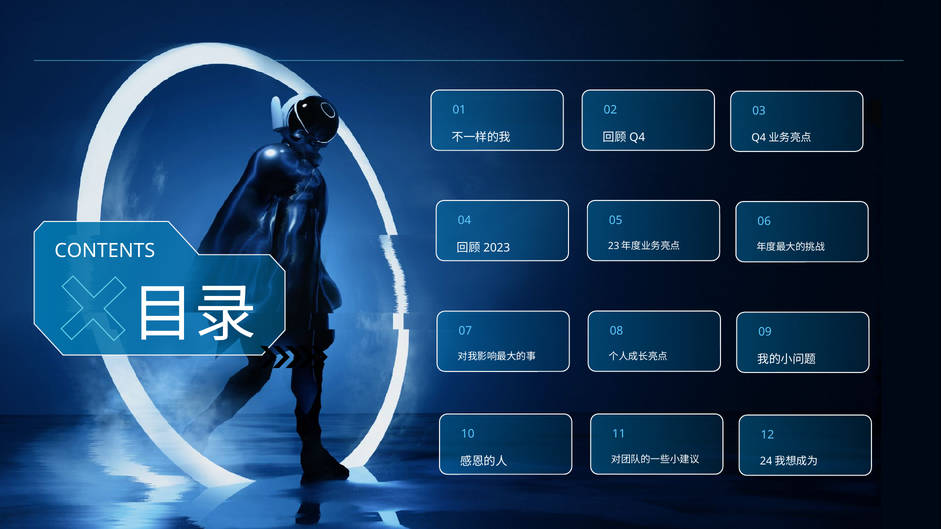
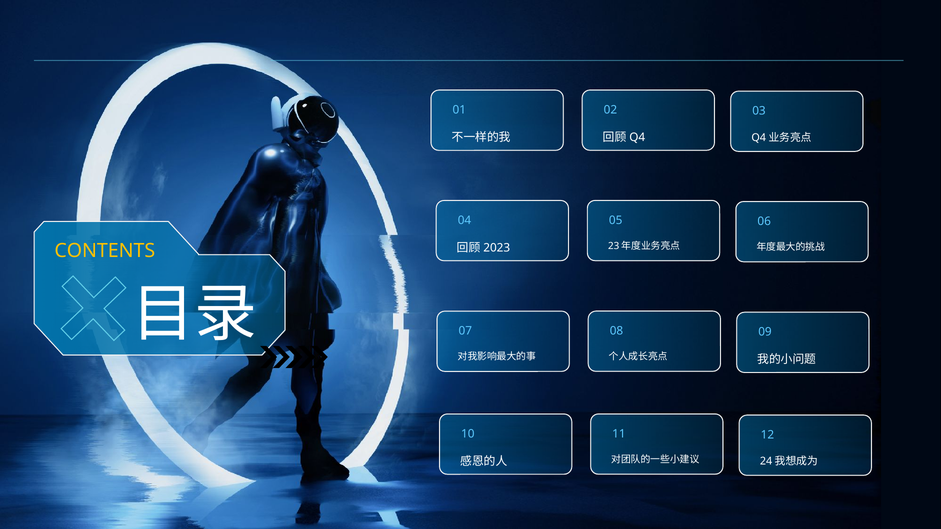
CONTENTS colour: white -> yellow (105, 251)
